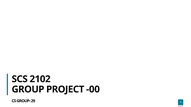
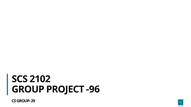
-00: -00 -> -96 (93, 90)
